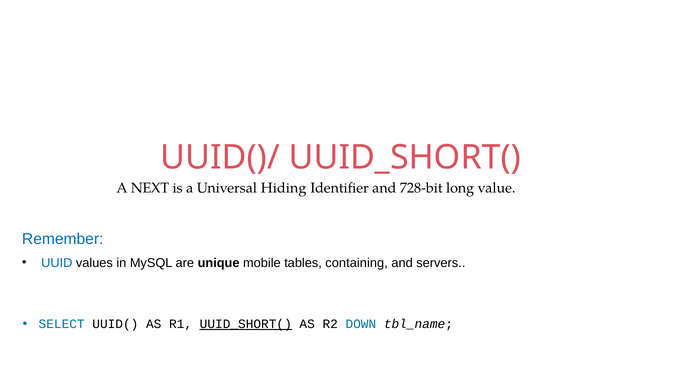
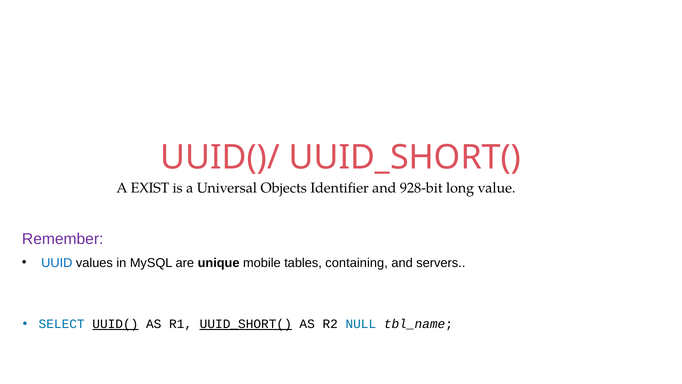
NEXT: NEXT -> EXIST (150, 188)
Hiding: Hiding -> Objects (284, 188)
728-bit: 728-bit -> 928-bit (421, 188)
Remember colour: blue -> purple (63, 239)
UUID( underline: none -> present (115, 324)
DOWN: DOWN -> NULL (361, 324)
